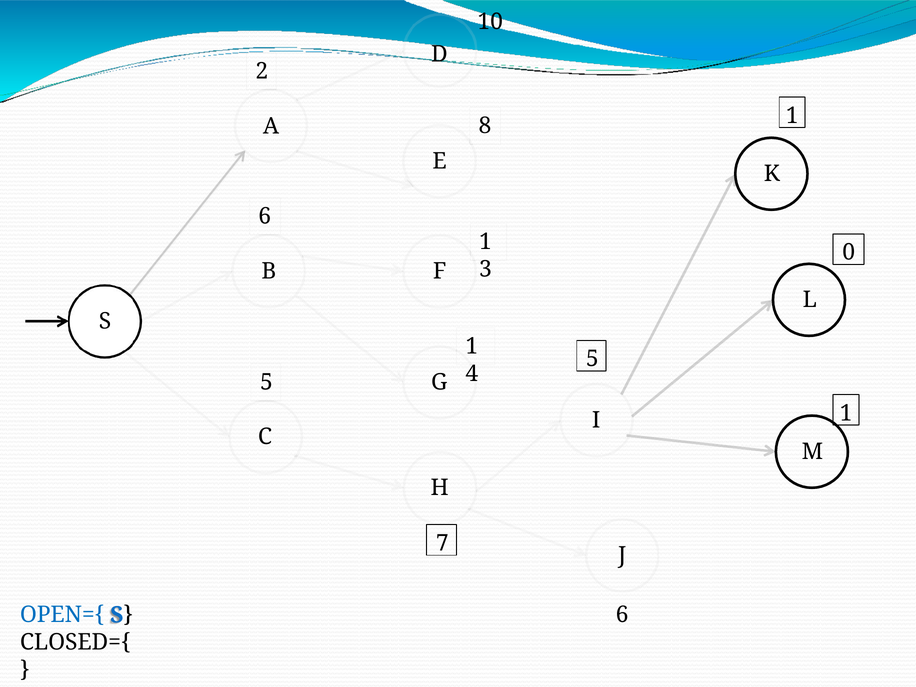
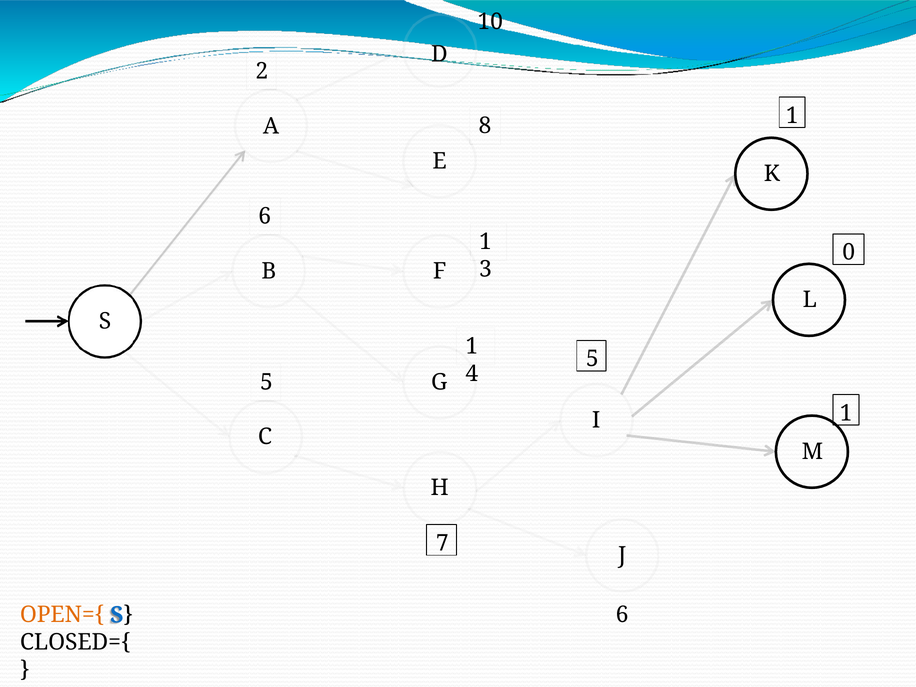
OPEN={ colour: blue -> orange (62, 615)
